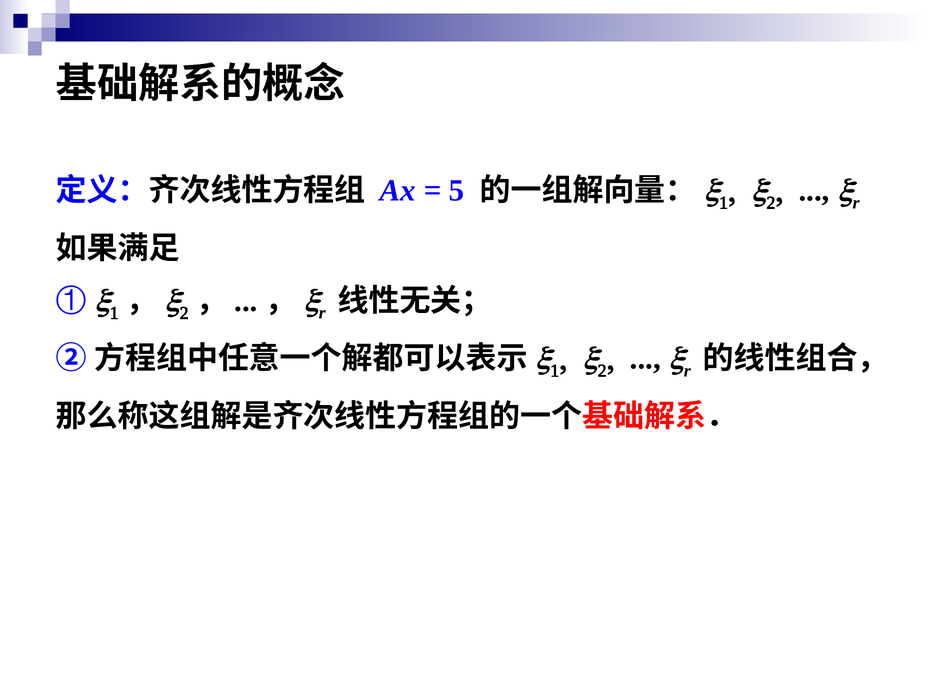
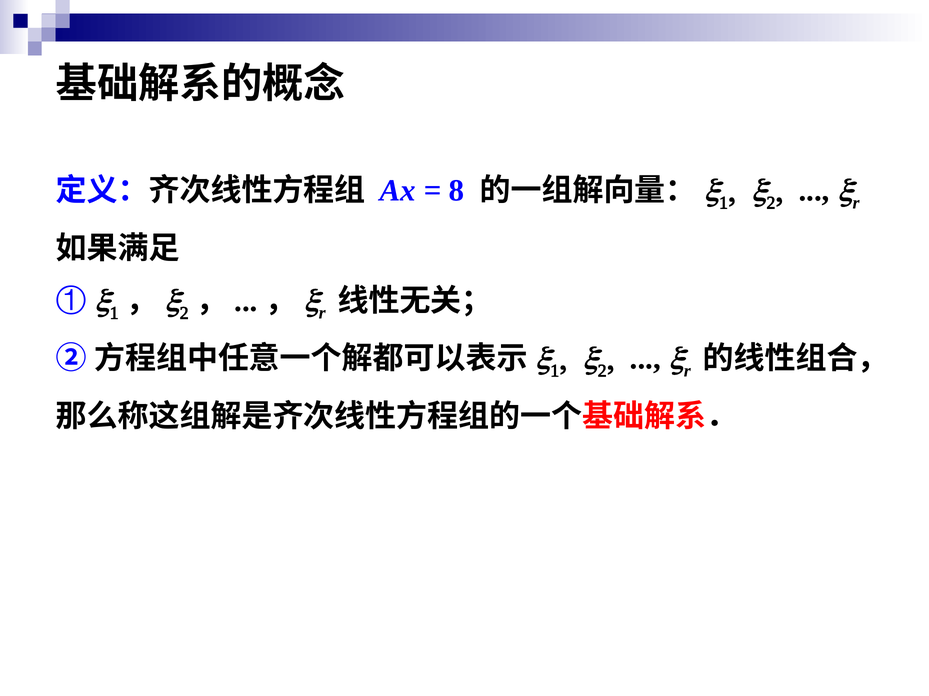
5: 5 -> 8 (457, 191)
